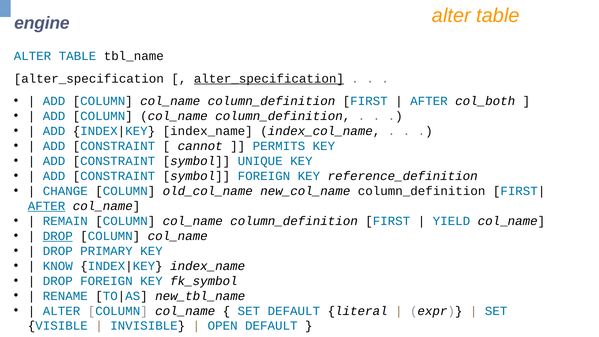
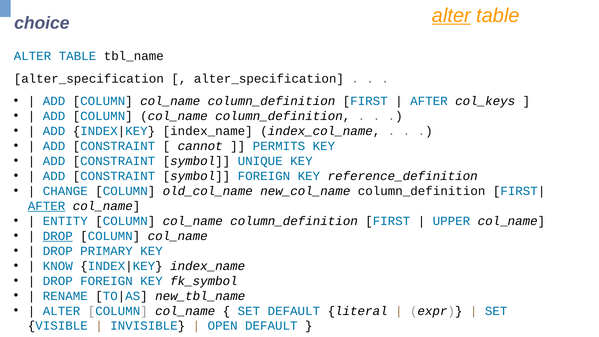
alter underline: none -> present (451, 16)
engine: engine -> choice (42, 23)
alter_specification underline: present -> none (269, 79)
col_both: col_both -> col_keys (485, 101)
REMAIN: REMAIN -> ENTITY (65, 221)
YIELD: YIELD -> UPPER (451, 221)
